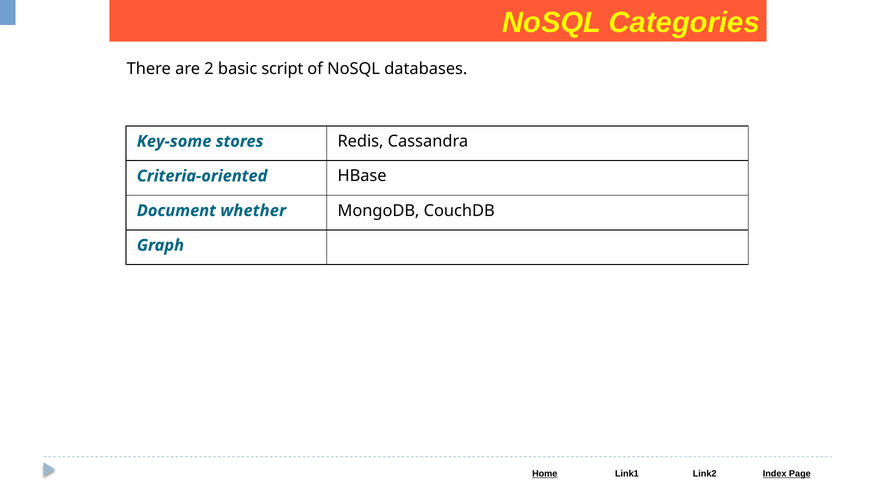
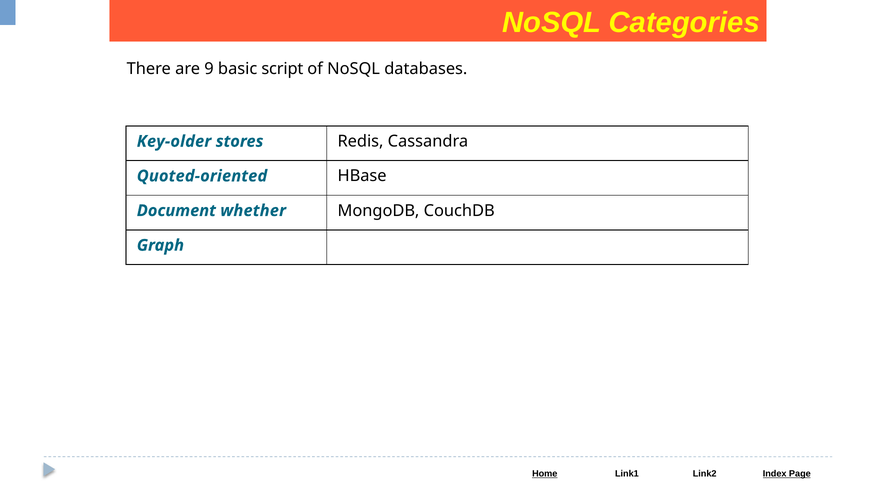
2: 2 -> 9 (209, 69)
Key-some: Key-some -> Key-older (174, 141)
Criteria-oriented: Criteria-oriented -> Quoted-oriented (202, 176)
